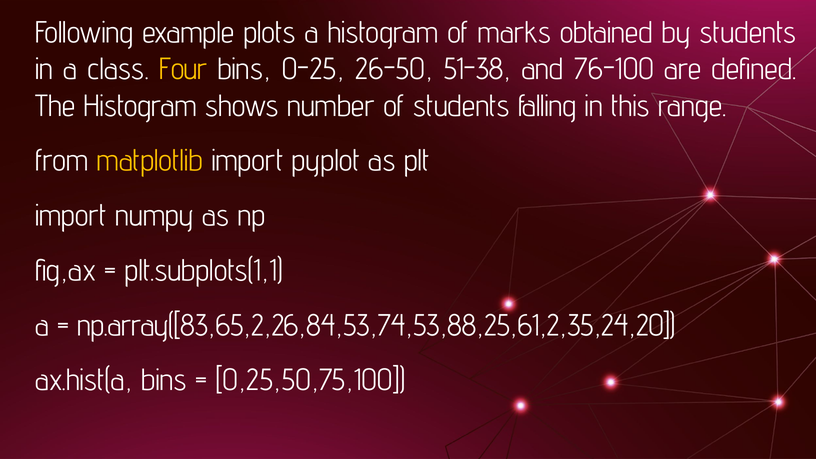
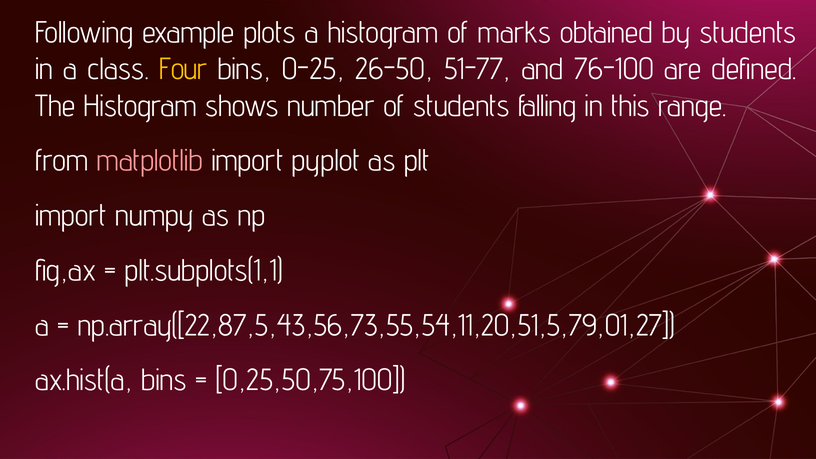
51-38: 51-38 -> 51-77 (478, 69)
matplotlib colour: yellow -> pink (150, 161)
np.array([83,65,2,26,84,53,74,53,88,25,61,2,35,24,20: np.array([83,65,2,26,84,53,74,53,88,25,61,2,35,24,20 -> np.array([22,87,5,43,56,73,55,54,11,20,51,5,79,01,27 (376, 325)
